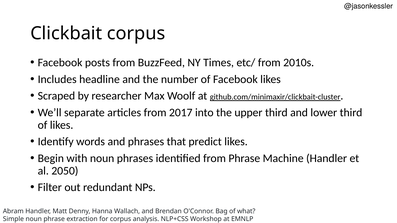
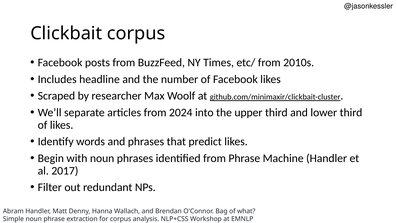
2017: 2017 -> 2024 (181, 113)
2050: 2050 -> 2017 (65, 171)
